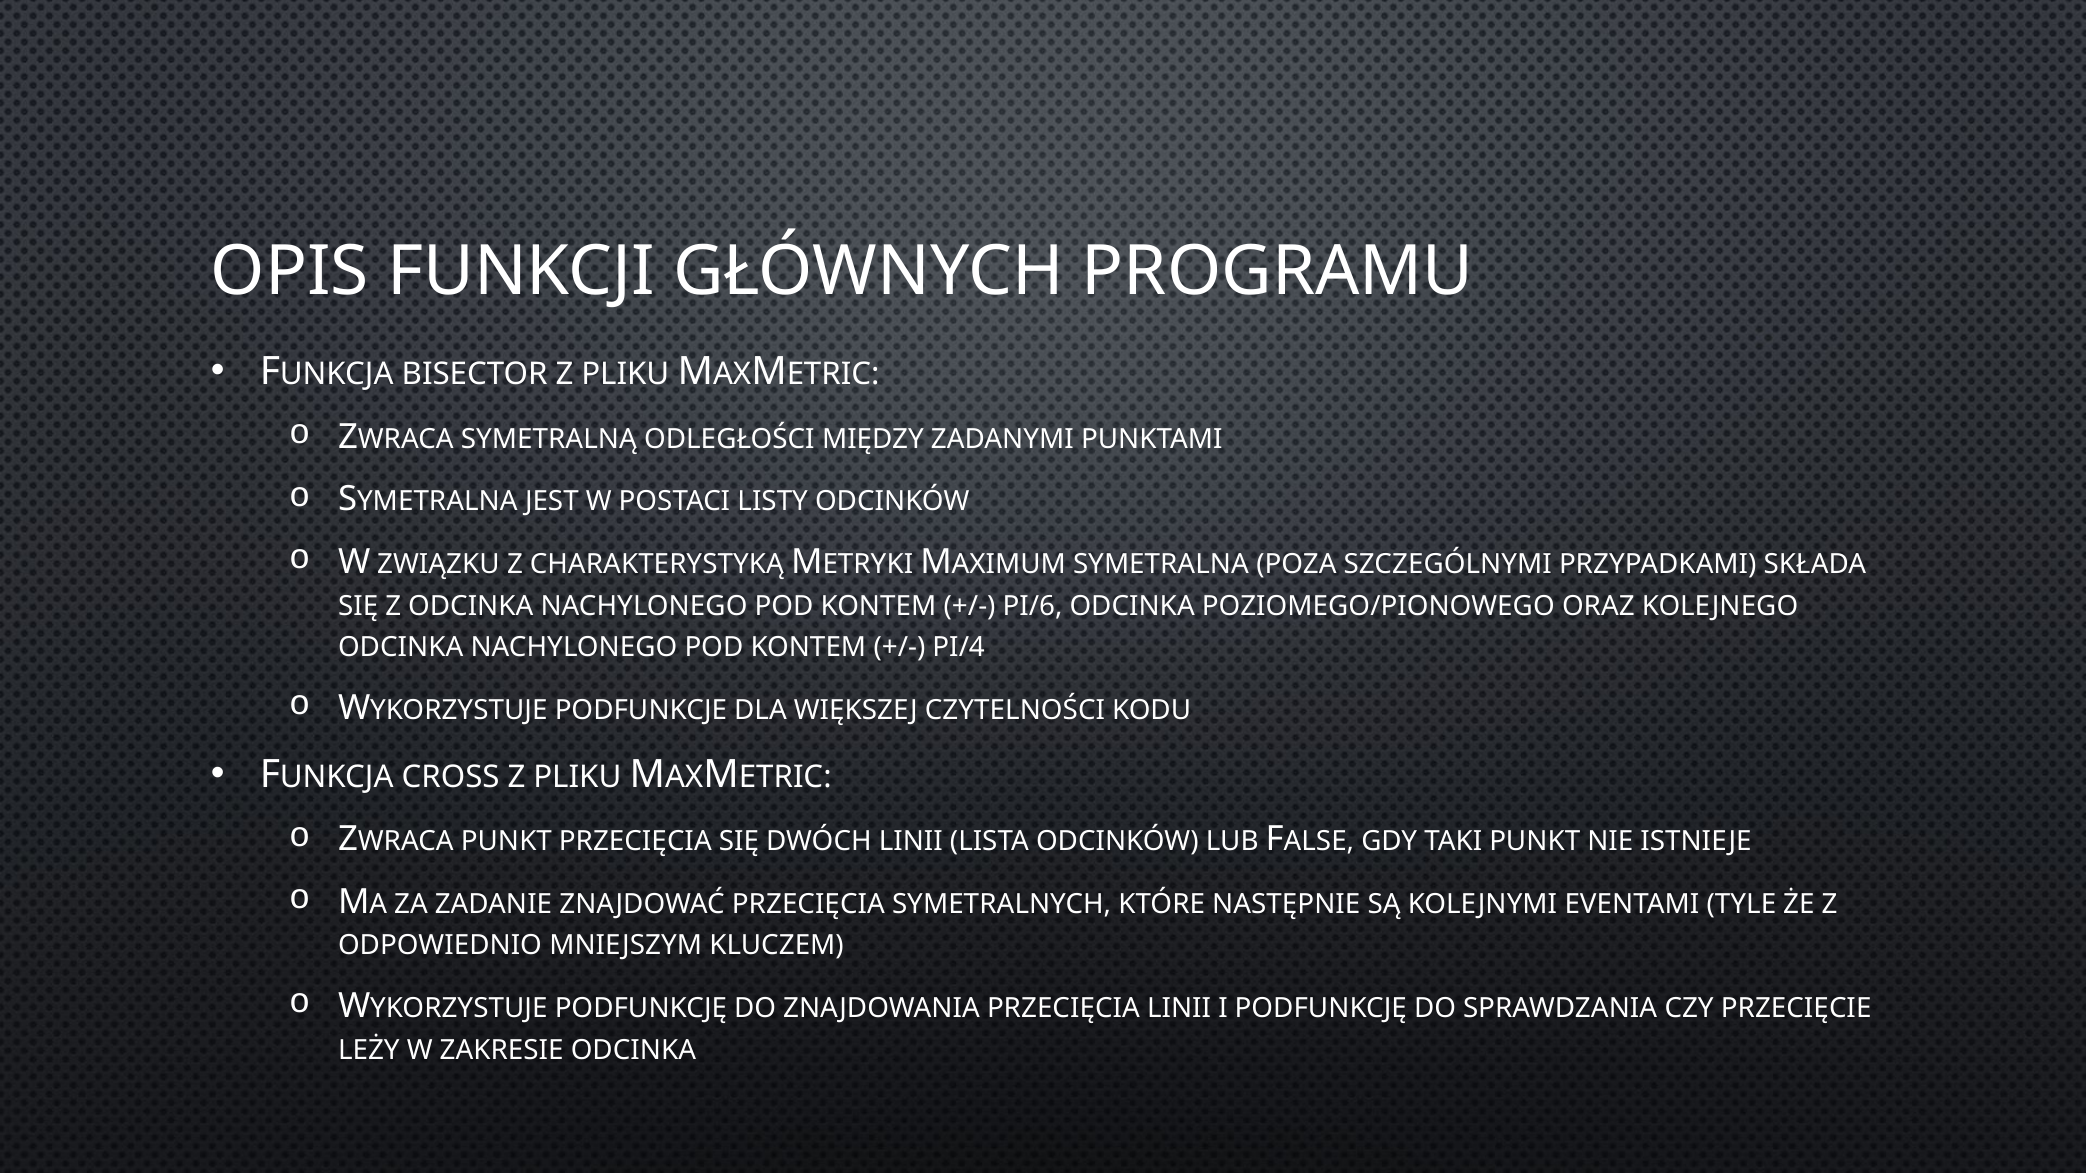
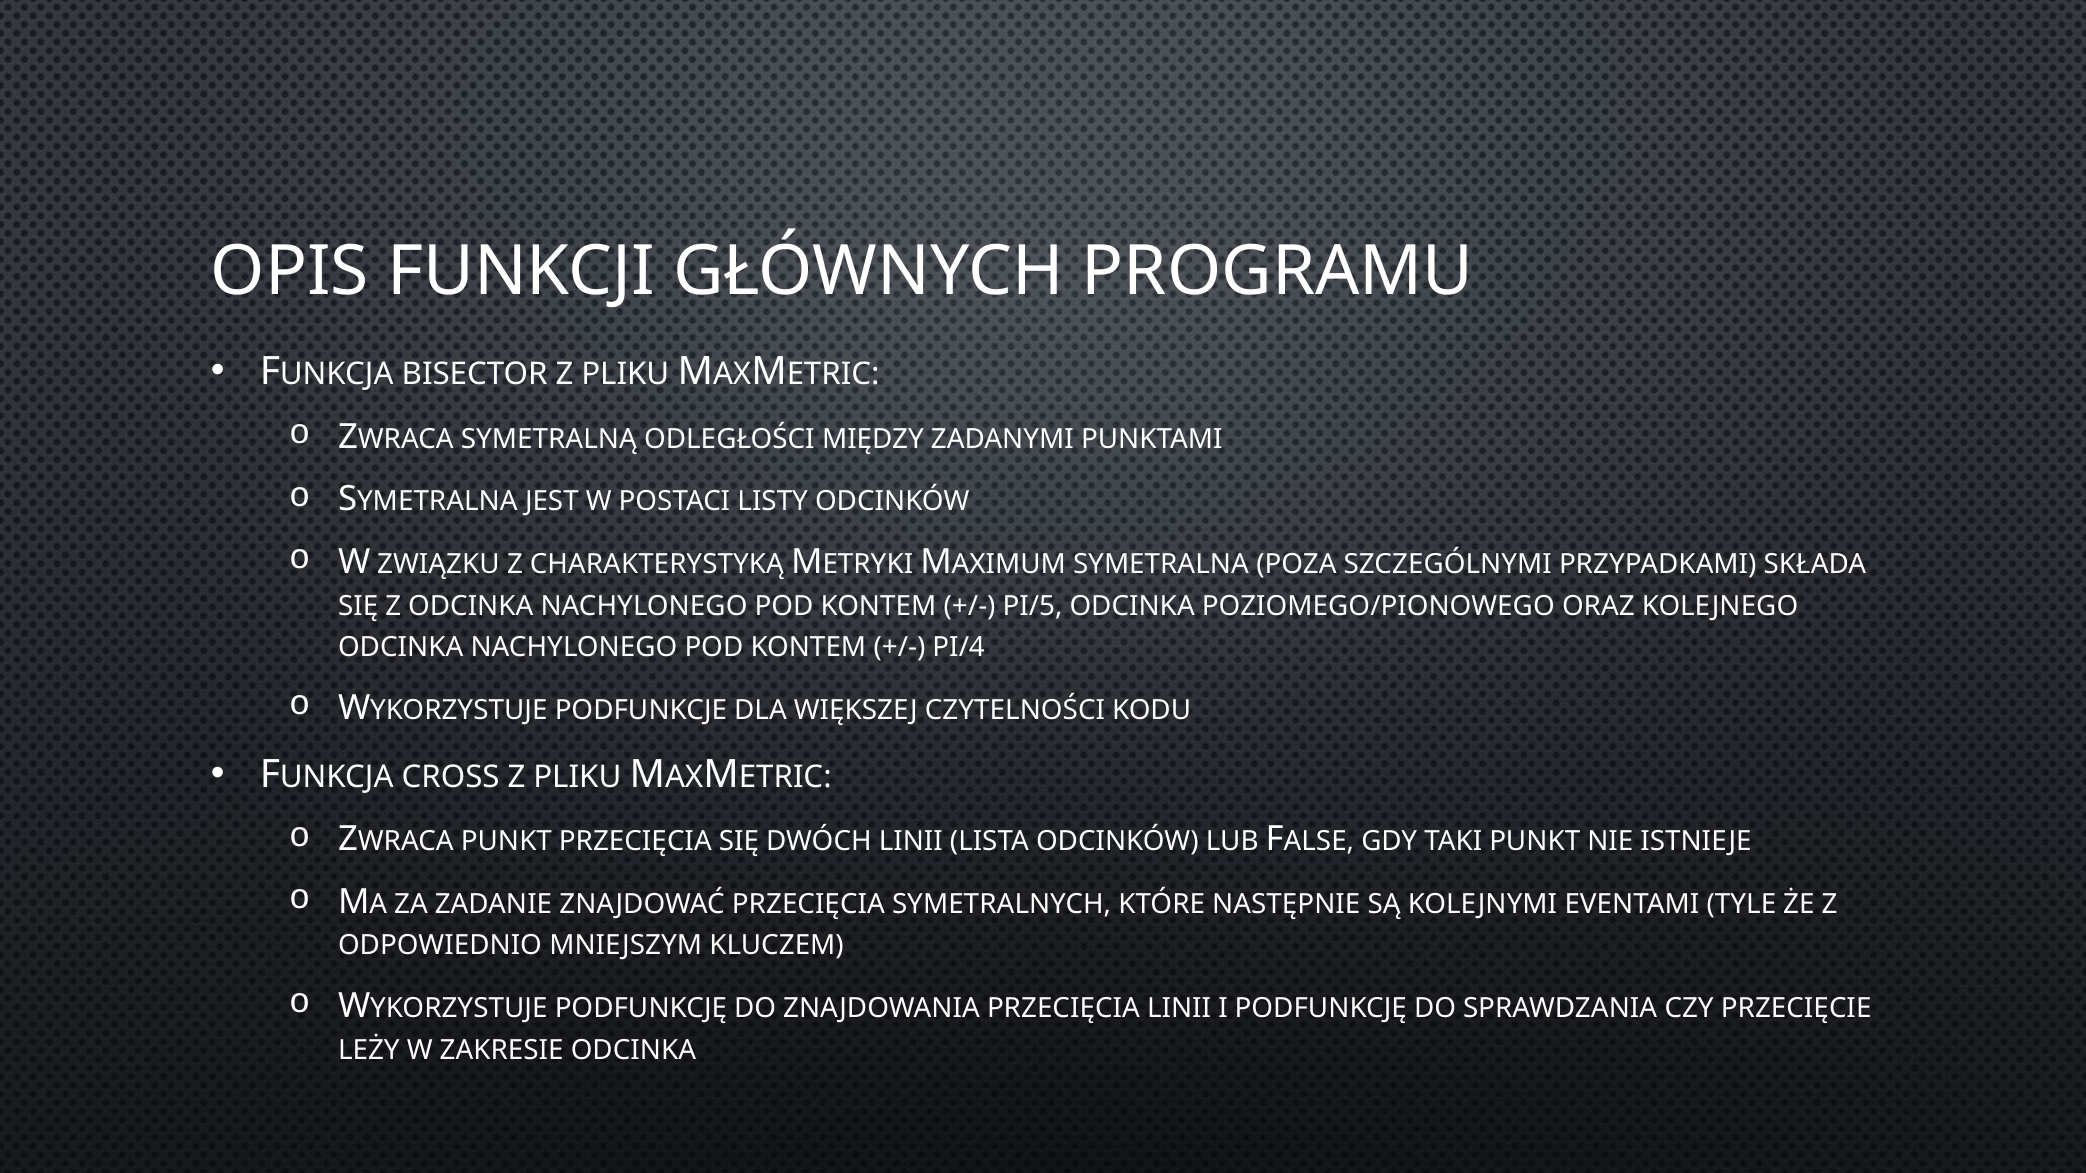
PI/6: PI/6 -> PI/5 (1033, 606)
